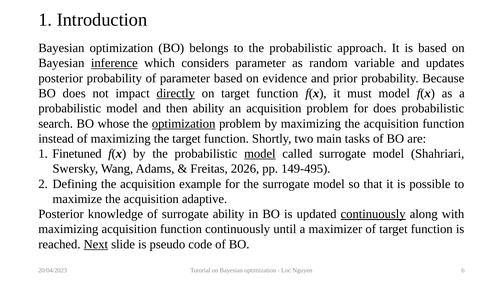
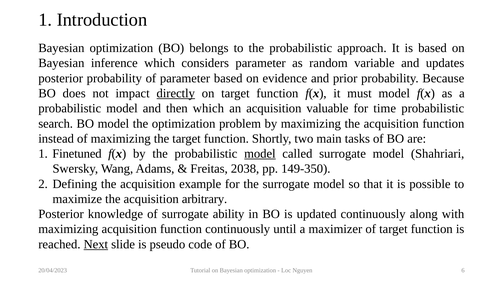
inference underline: present -> none (114, 63)
then ability: ability -> which (208, 108)
acquisition problem: problem -> valuable (327, 108)
for does: does -> time (385, 108)
BO whose: whose -> model (113, 123)
optimization underline: present -> none (184, 123)
2026: 2026 -> 2038 (245, 169)
149-495: 149-495 -> 149-350 (306, 169)
adaptive: adaptive -> arbitrary (205, 199)
continuously underline: present -> none (373, 214)
